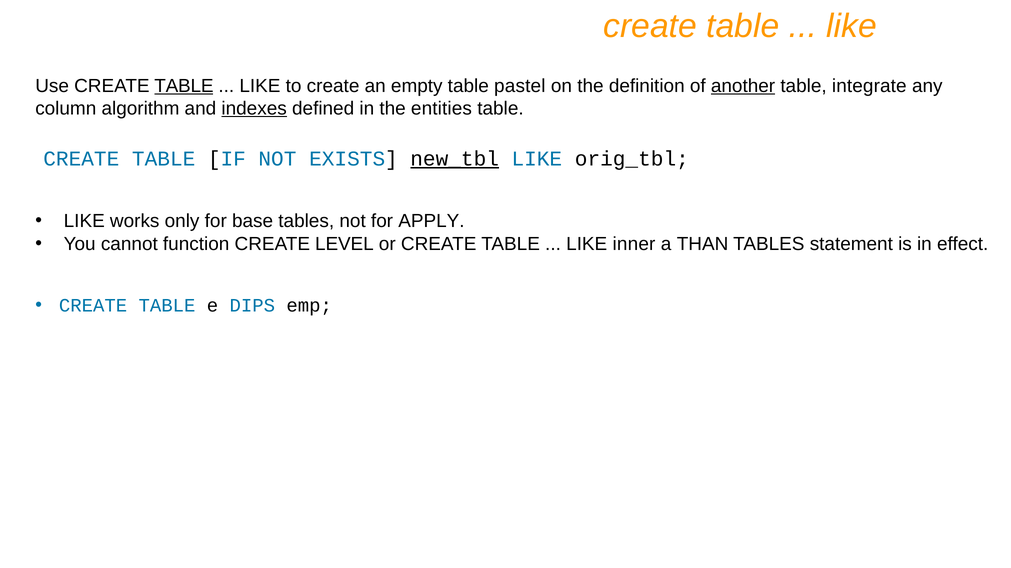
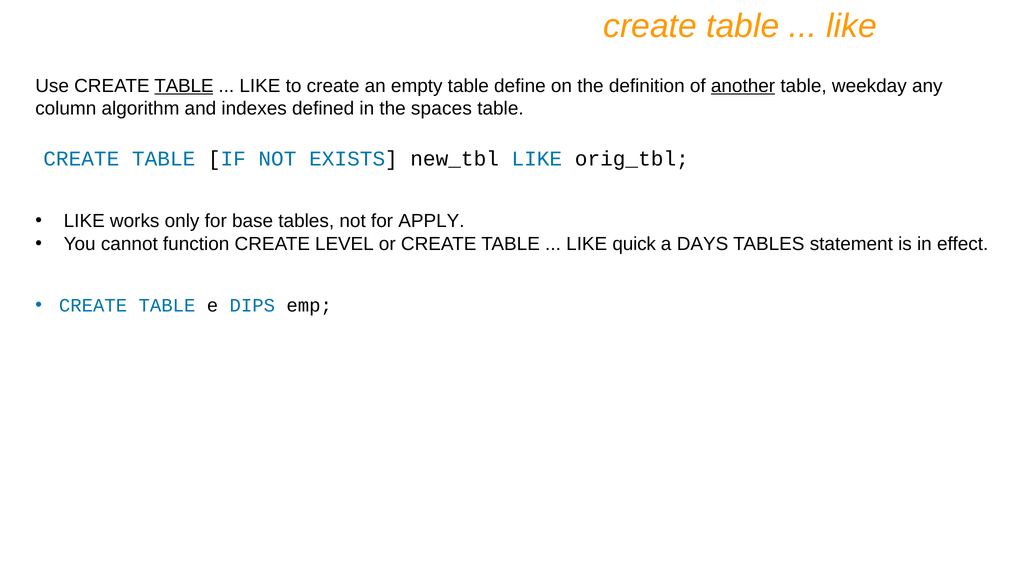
pastel: pastel -> define (520, 86)
integrate: integrate -> weekday (869, 86)
indexes underline: present -> none (254, 109)
entities: entities -> spaces (441, 109)
new_tbl underline: present -> none (455, 159)
inner: inner -> quick (634, 244)
THAN: THAN -> DAYS (703, 244)
